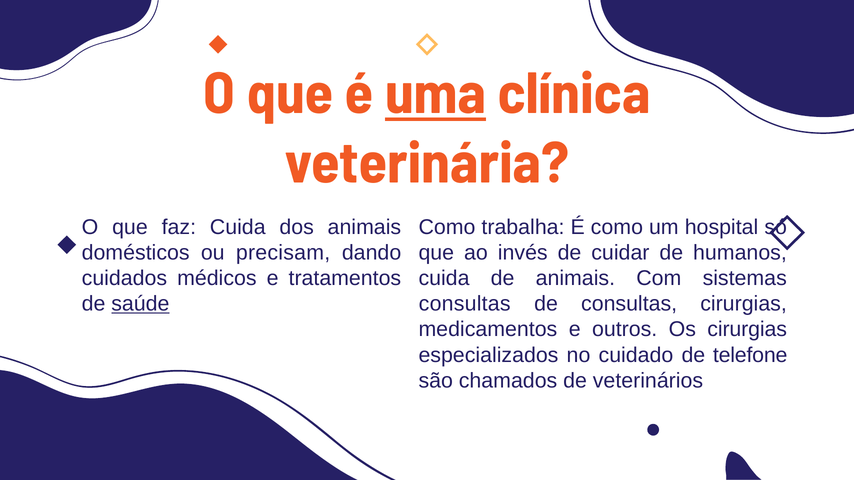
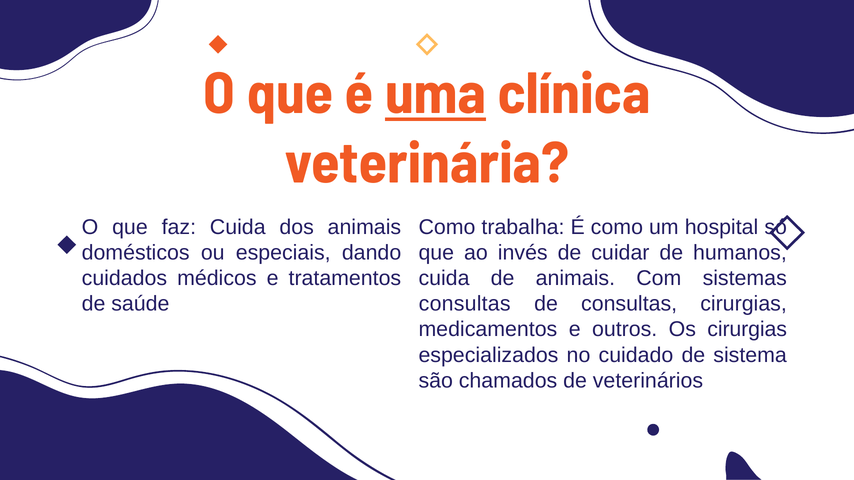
precisam: precisam -> especiais (283, 253)
saúde underline: present -> none (140, 304)
telefone: telefone -> sistema (750, 355)
